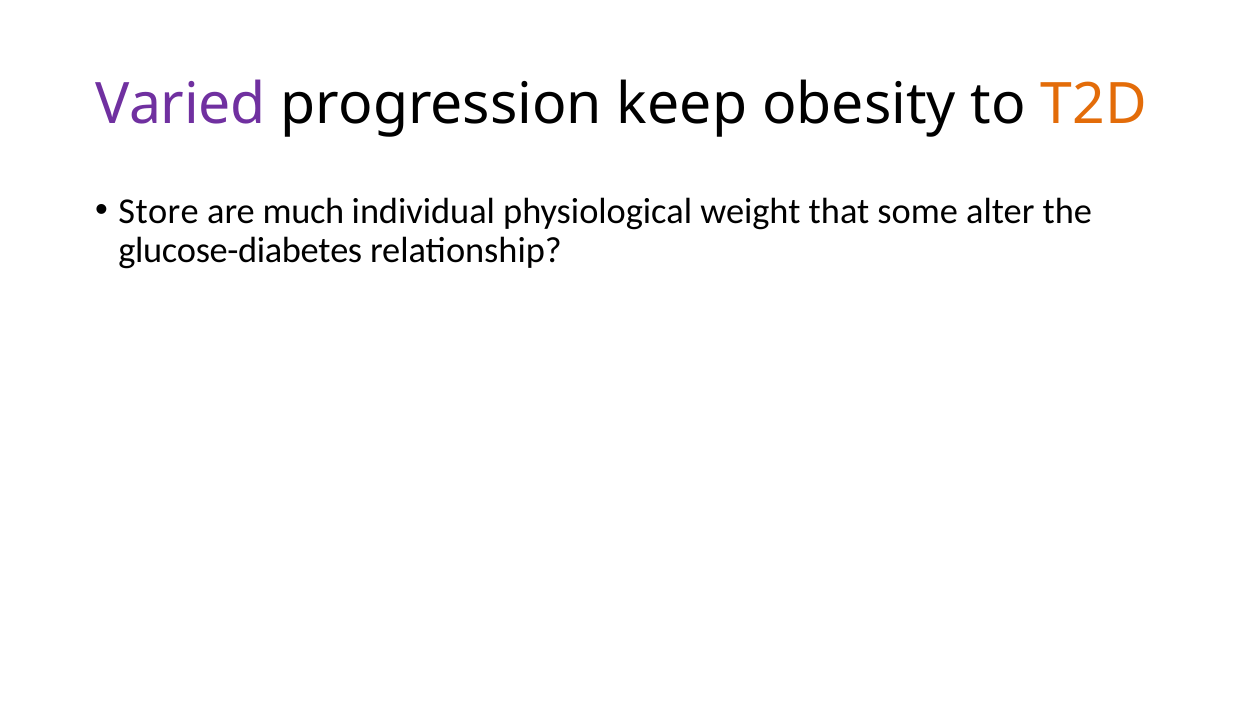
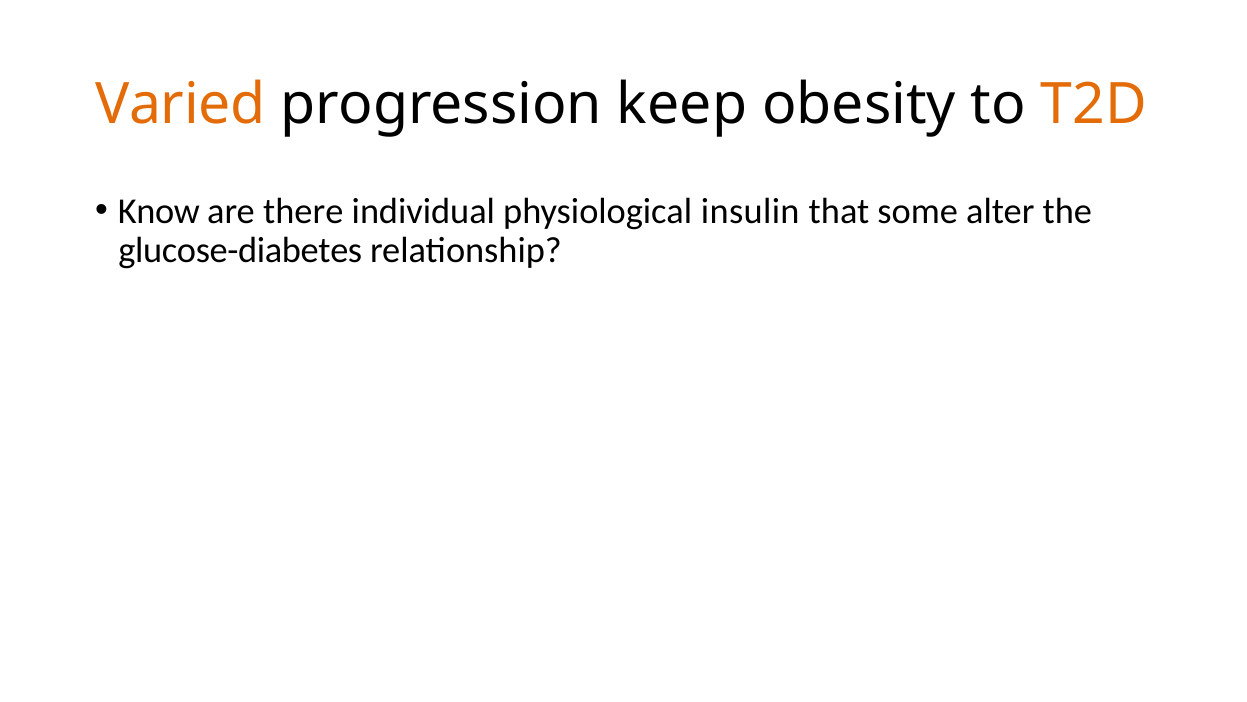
Varied colour: purple -> orange (181, 105)
Store: Store -> Know (159, 211)
are much: much -> there (303, 211)
physiological weight: weight -> insulin (750, 211)
